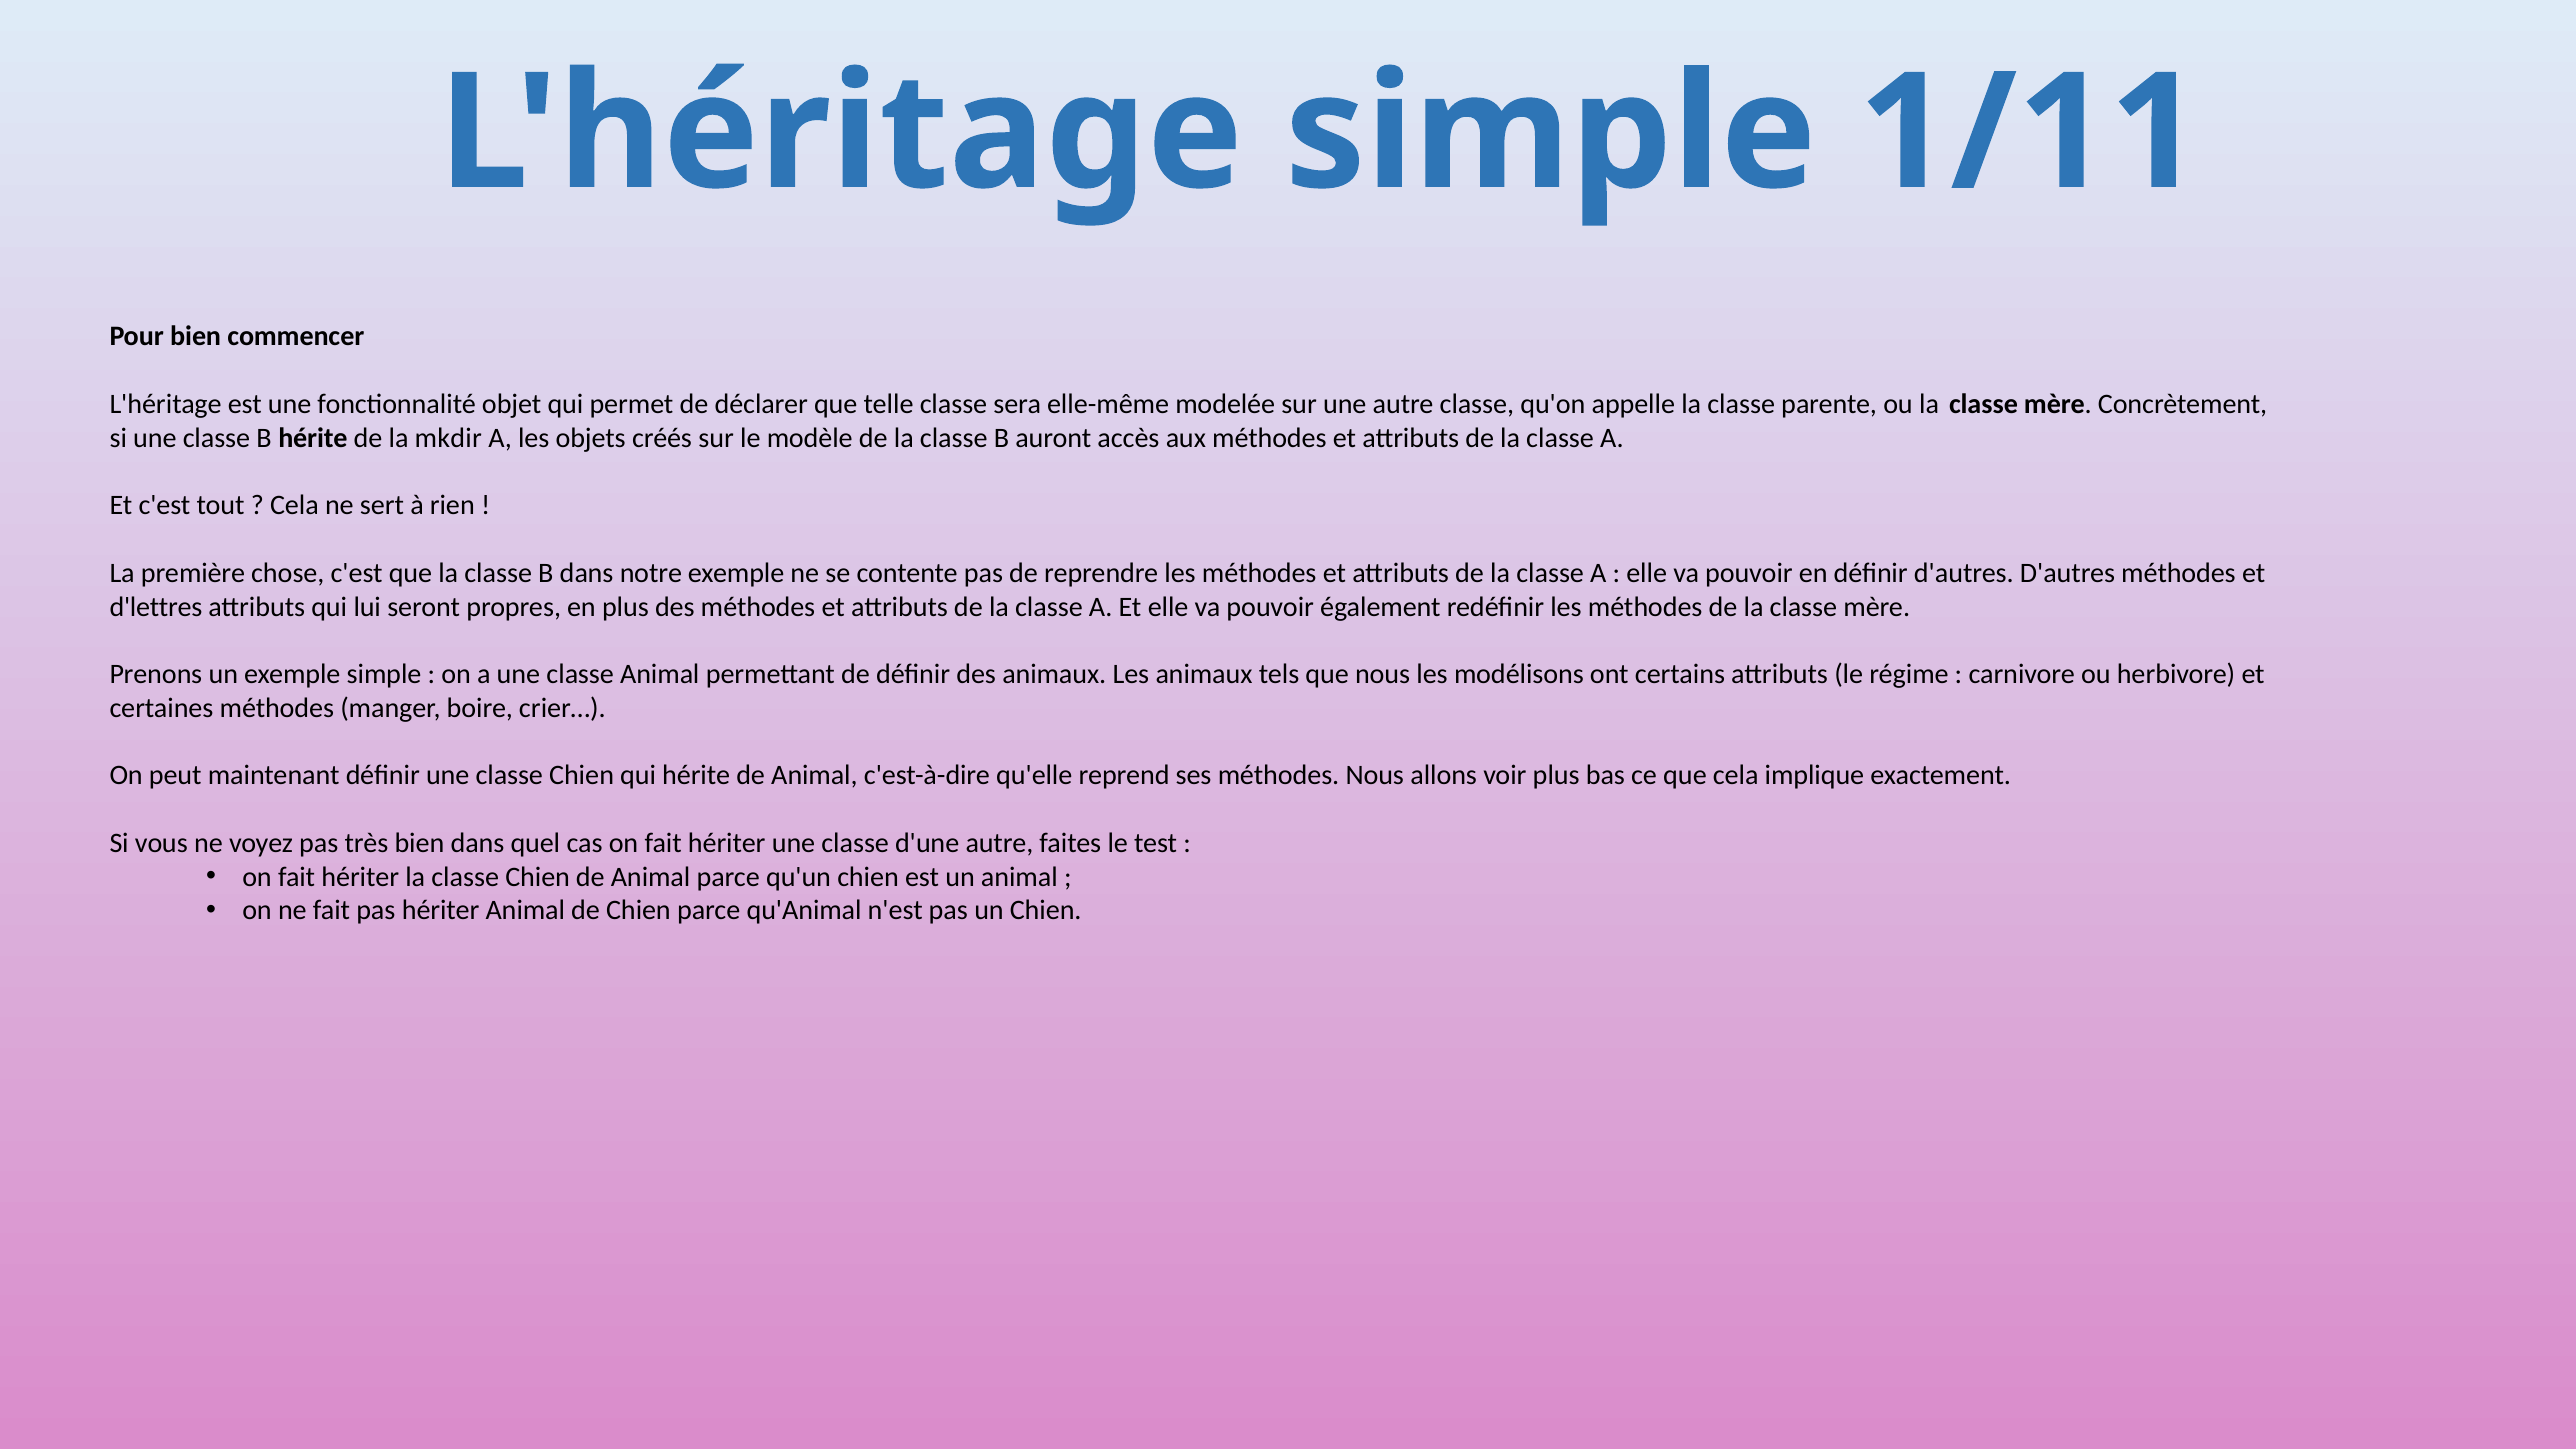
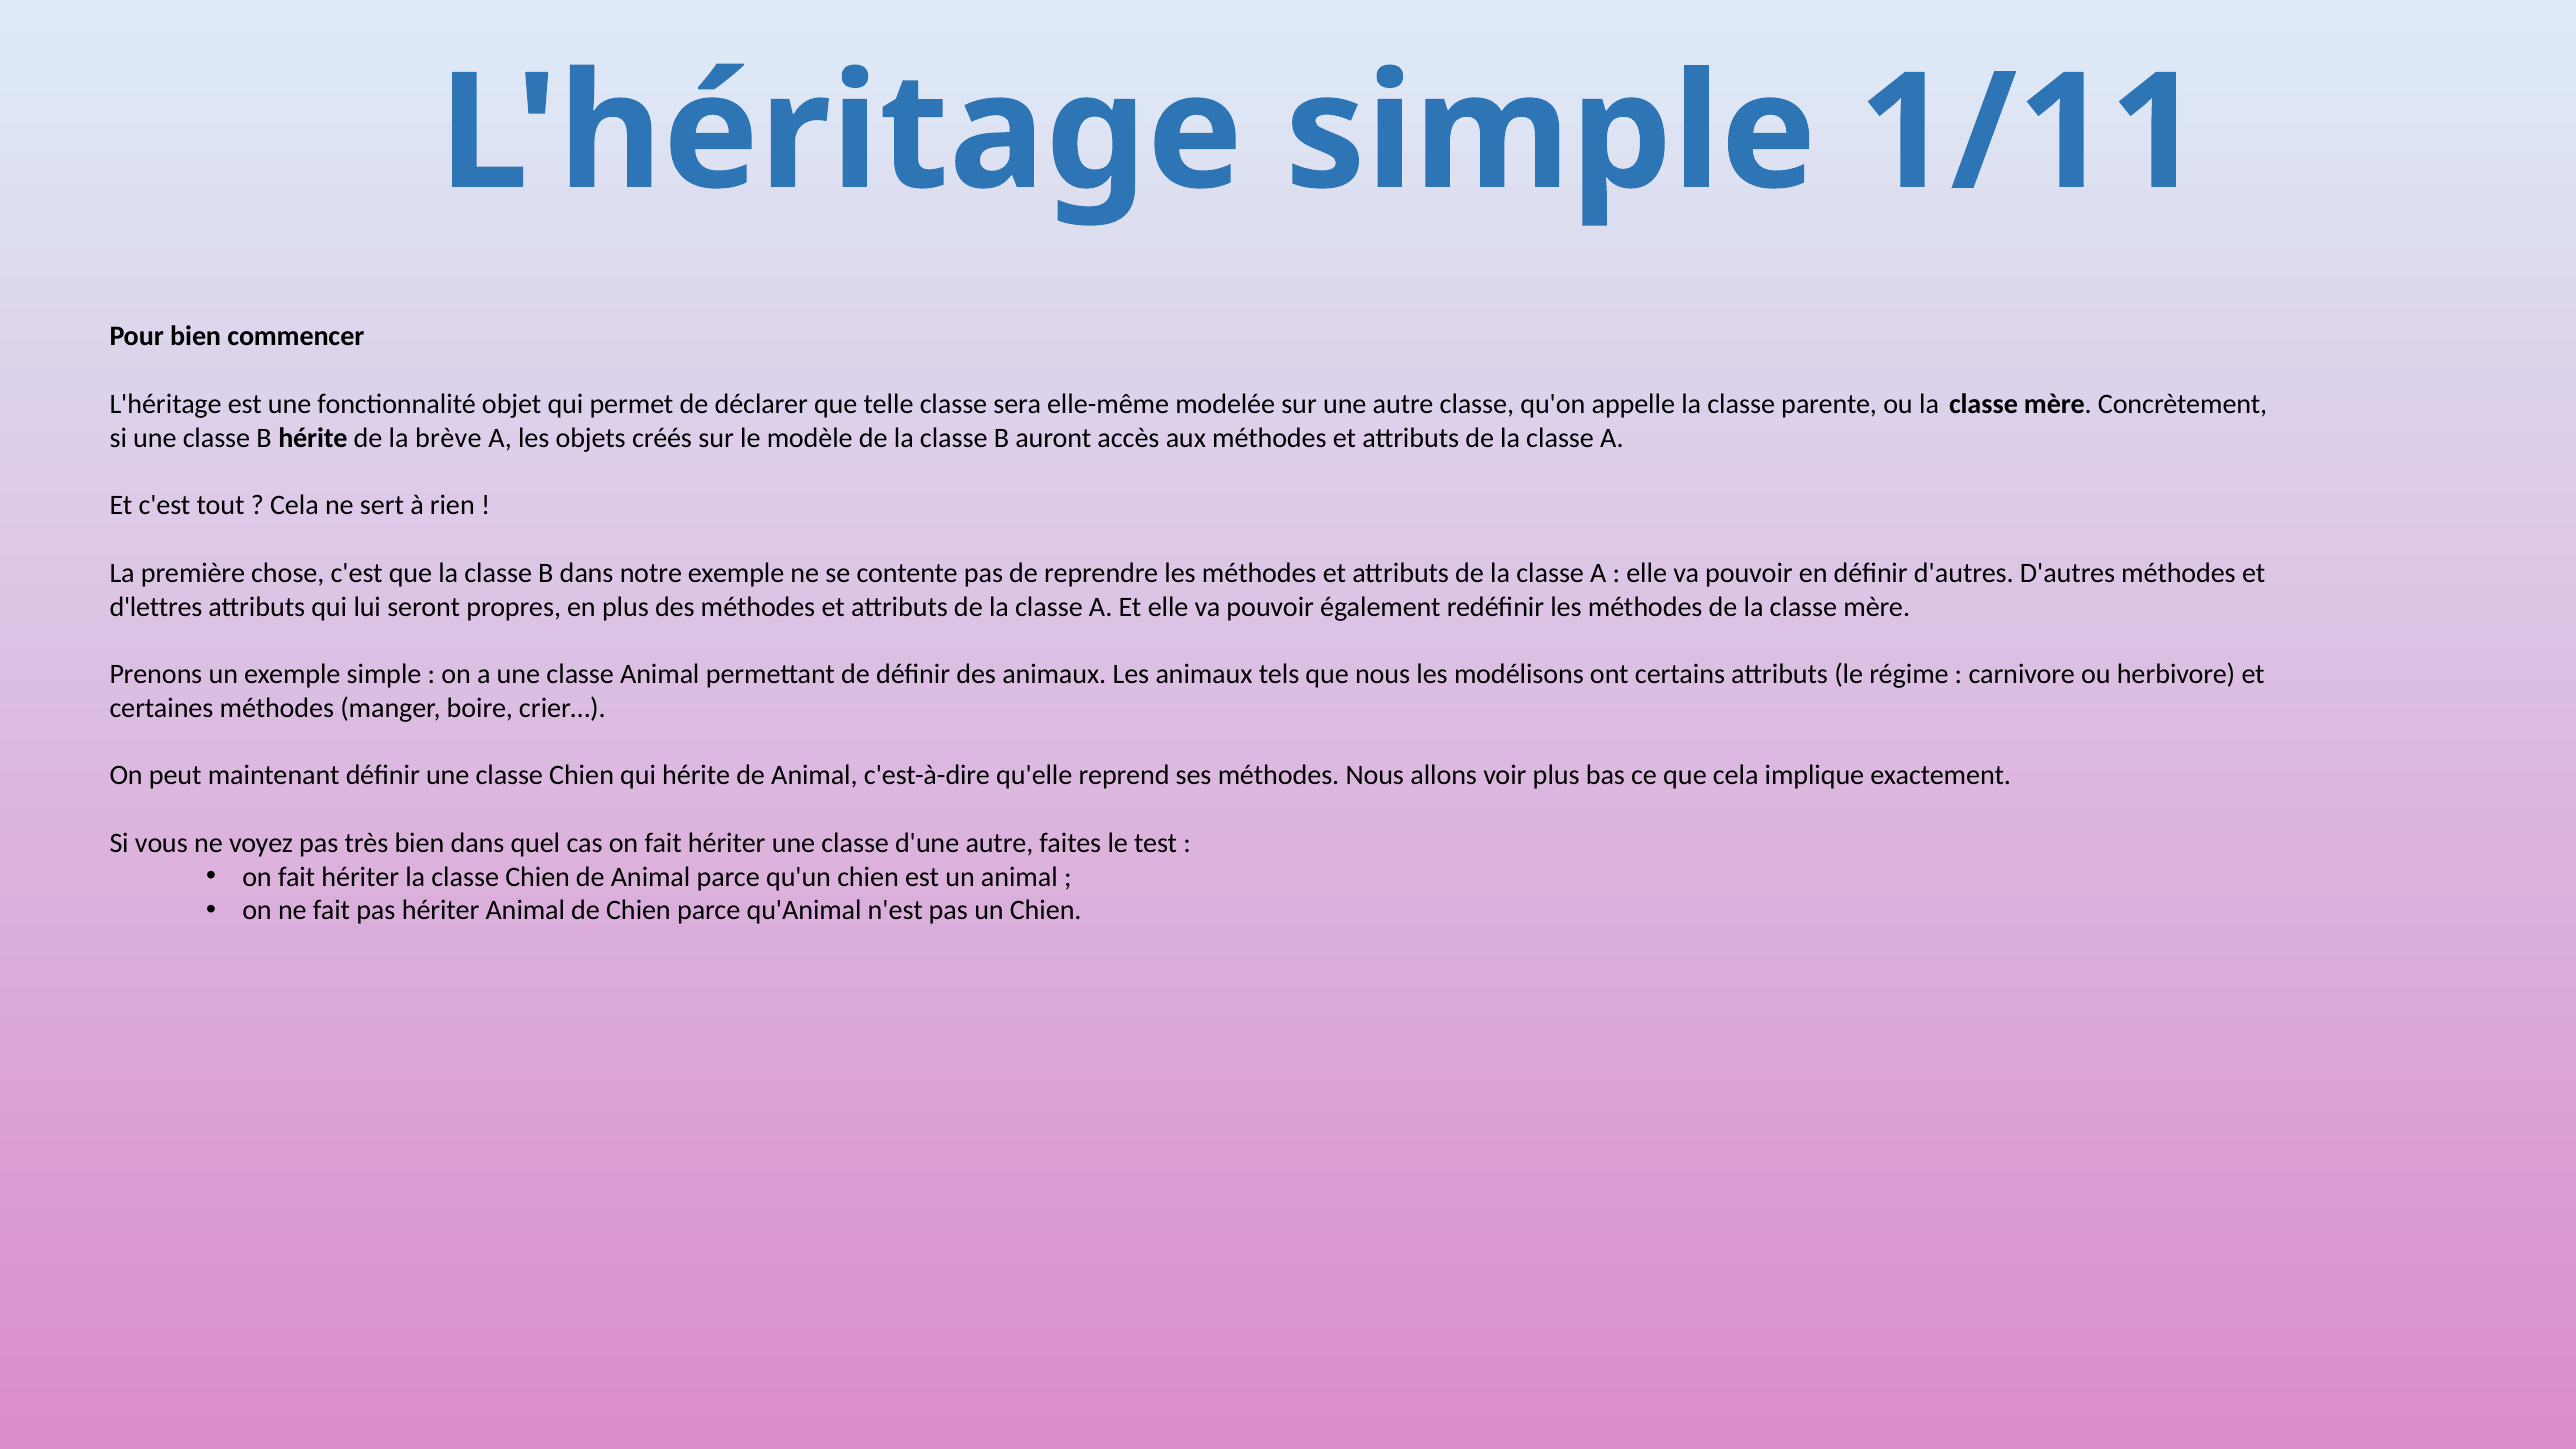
mkdir: mkdir -> brève (448, 438)
